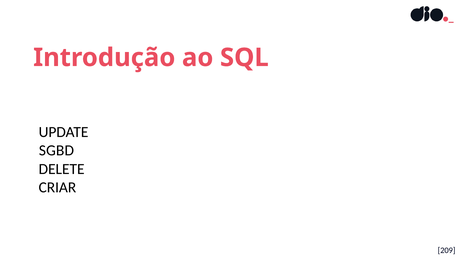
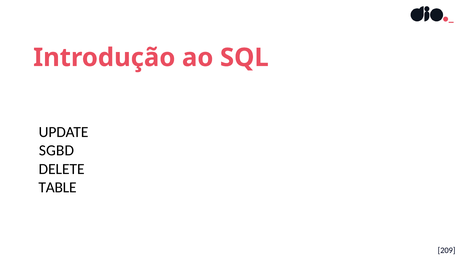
CRIAR: CRIAR -> TABLE (57, 187)
